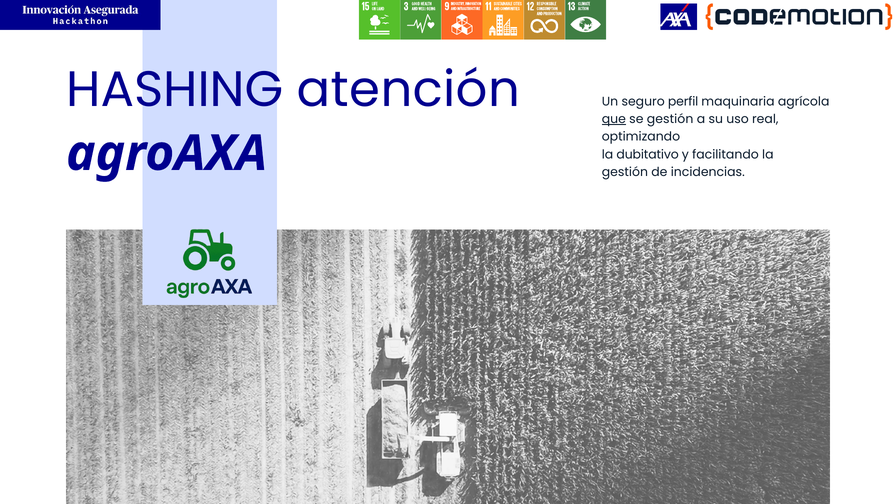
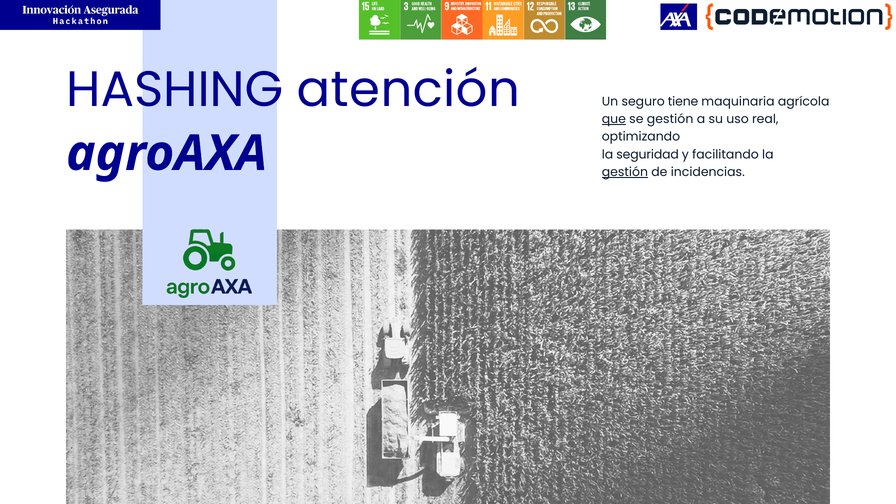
perfil: perfil -> tiene (683, 101)
dubitativo: dubitativo -> seguridad (648, 154)
gestión underline: none -> present (625, 172)
